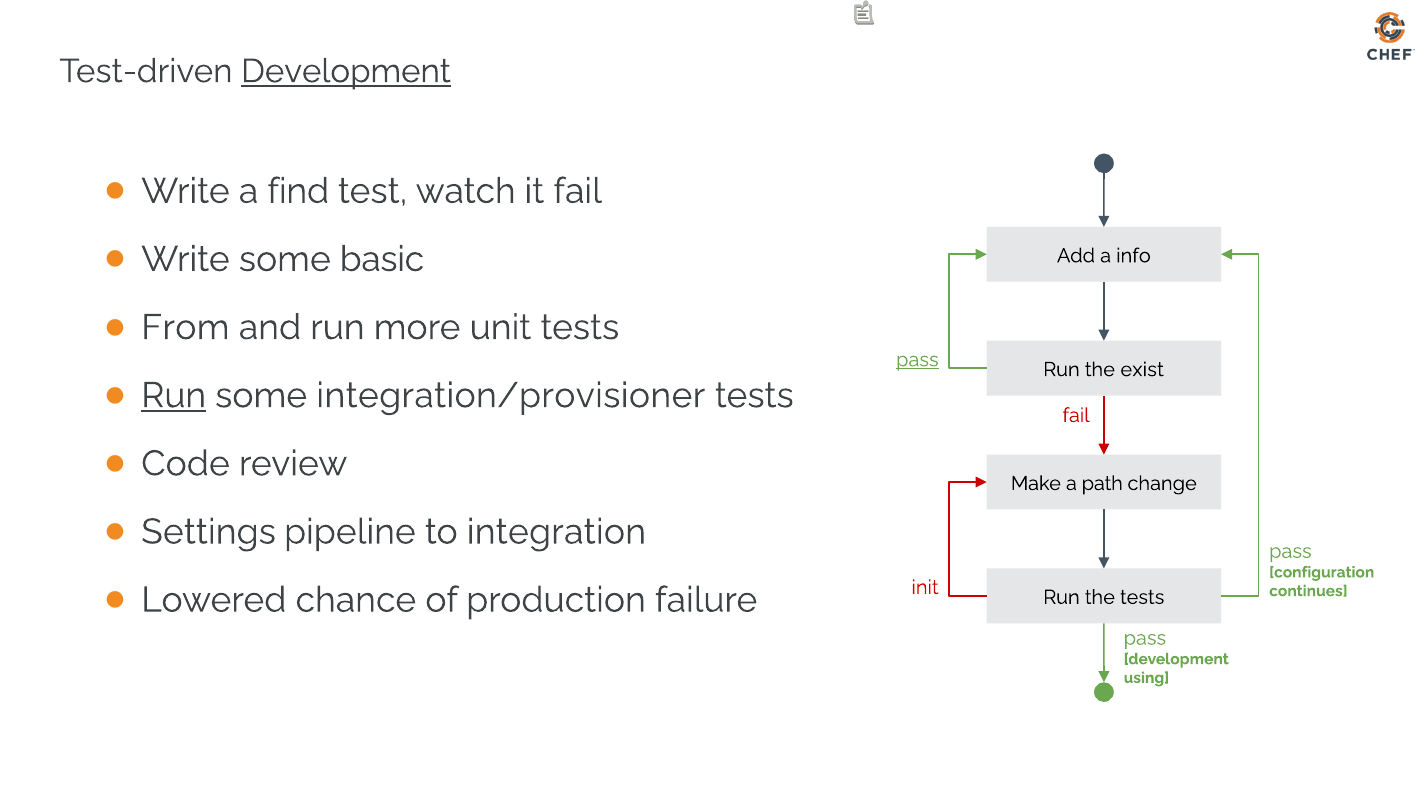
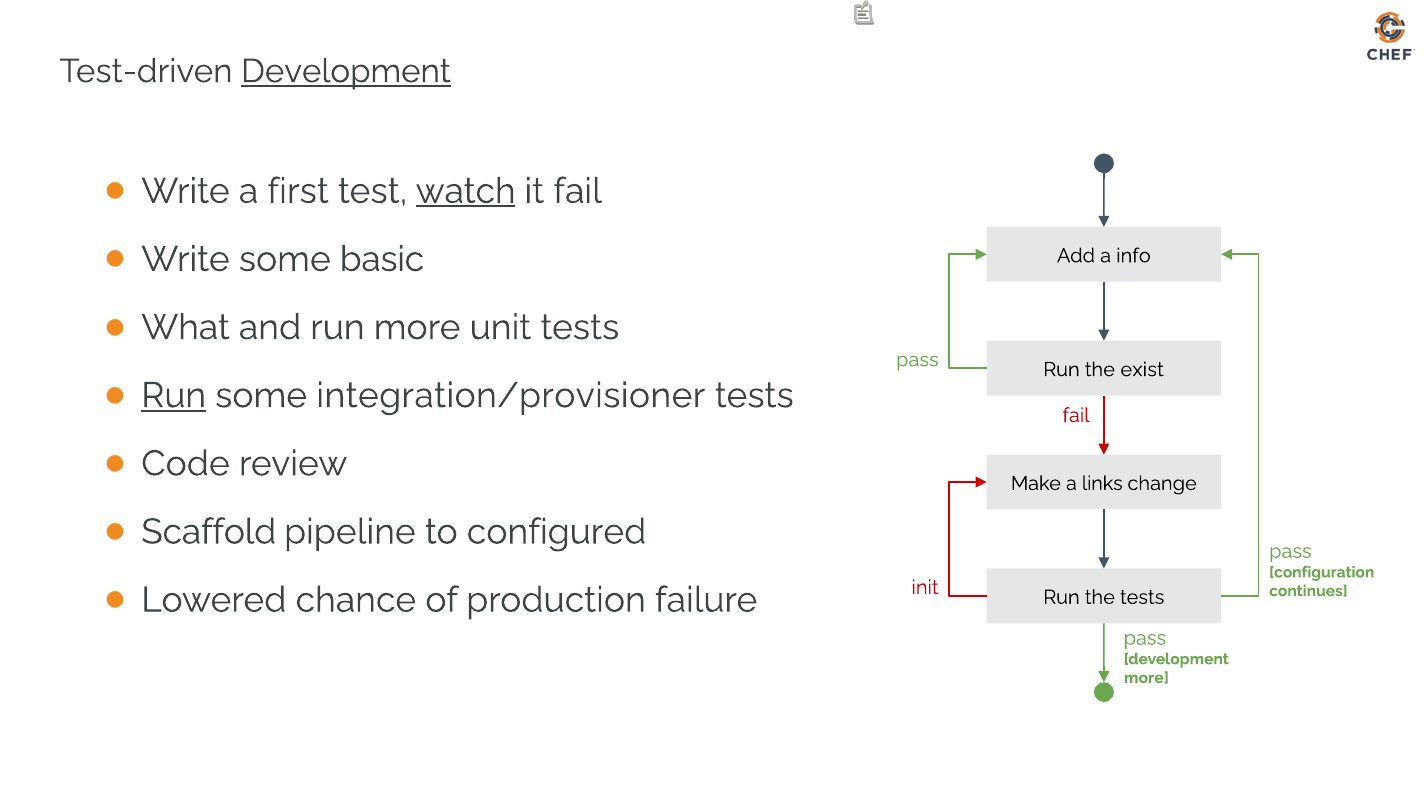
find: find -> first (298, 191)
watch underline: none -> present (466, 191)
From: From -> What (186, 327)
pass underline: present -> none (917, 360)
path: path -> links (1102, 483)
Settings: Settings -> Scaffold (209, 532)
integration: integration -> configured (557, 532)
using: using -> more (1146, 678)
